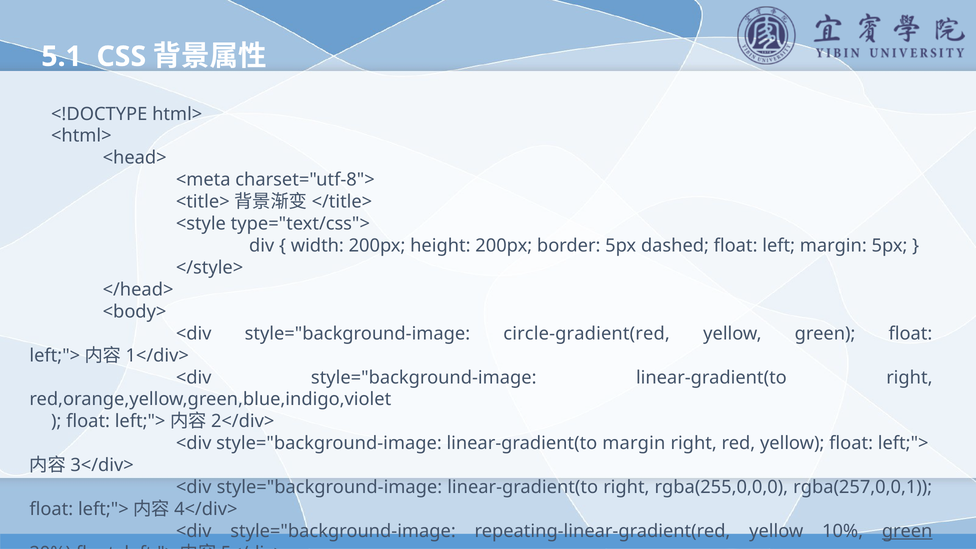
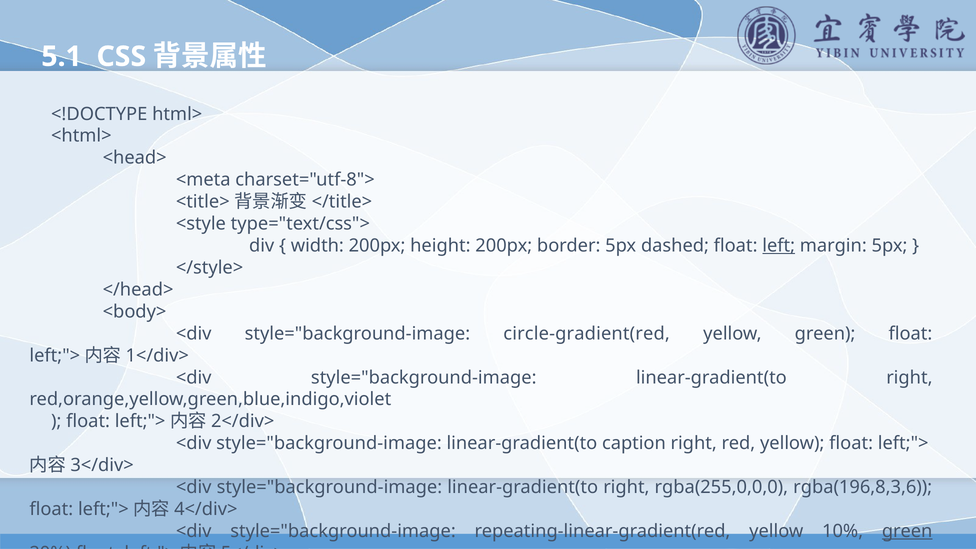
left underline: none -> present (779, 246)
linear-gradient(to margin: margin -> caption (634, 443)
rgba(257,0,0,1: rgba(257,0,0,1 -> rgba(196,8,3,6 (863, 487)
